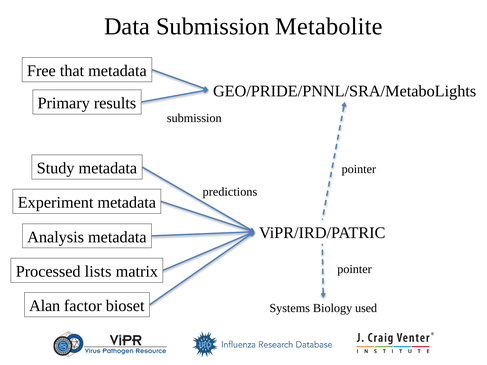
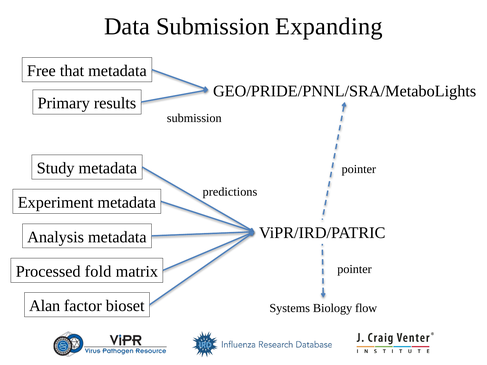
Metabolite: Metabolite -> Expanding (329, 26)
lists: lists -> fold (98, 272)
used: used -> flow (366, 308)
